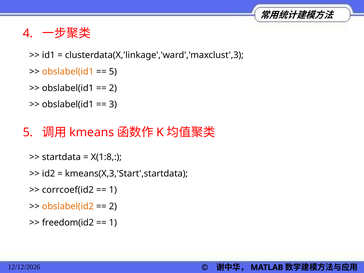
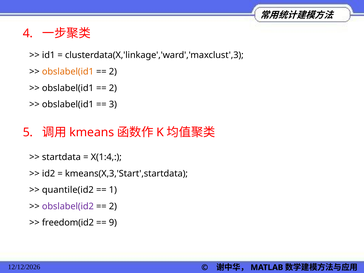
5: 5 -> 2 (113, 72)
X(1:8: X(1:8 -> X(1:4 (106, 157)
corrcoef(id2: corrcoef(id2 -> quantile(id2 (68, 190)
obslabel(id2 colour: orange -> purple (68, 206)
1: 1 -> 9 (113, 223)
